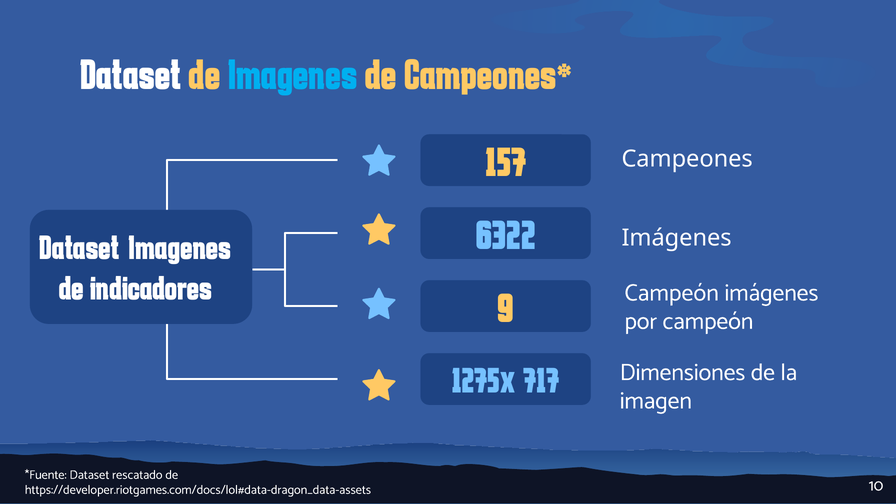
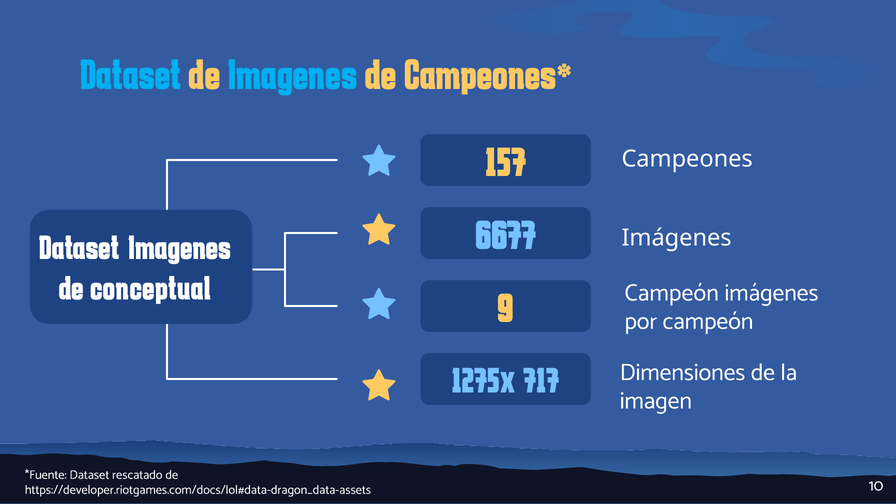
Dataset colour: white -> light blue (130, 75)
6322: 6322 -> 6677 (506, 234)
indicadores: indicadores -> conceptual (151, 289)
